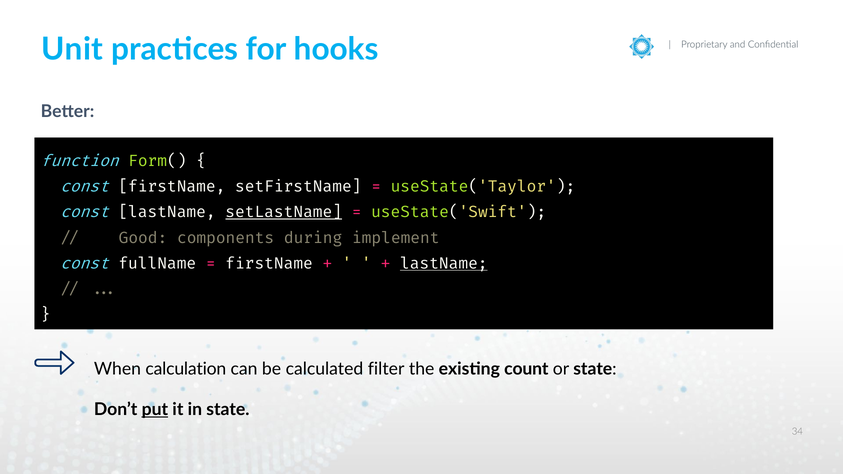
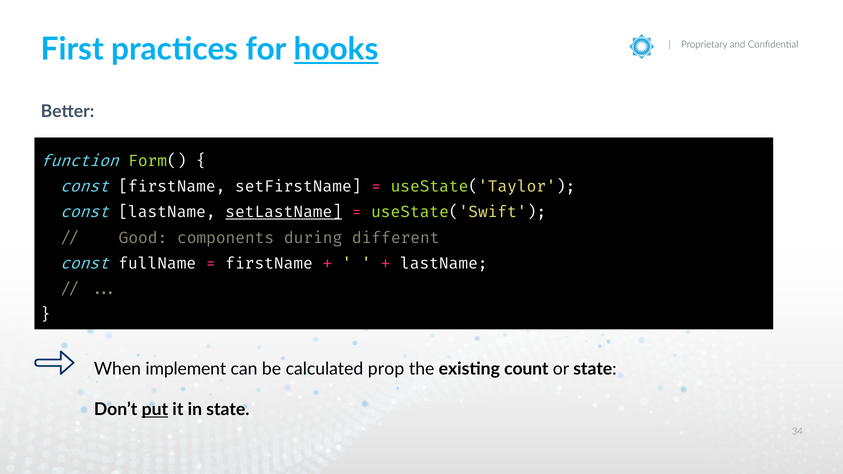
Unit: Unit -> First (72, 49)
hooks underline: none -> present (336, 49)
implement: implement -> different (396, 238)
lastName underline: present -> none (444, 264)
calculation: calculation -> implement (186, 369)
filter: filter -> prop (386, 369)
